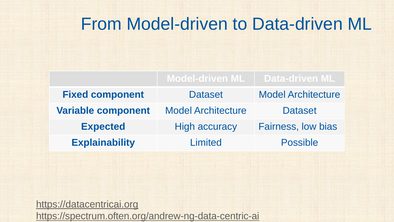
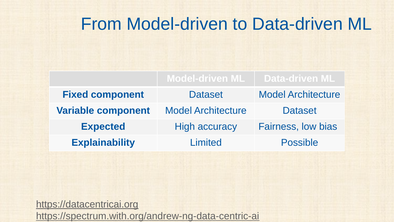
https://spectrum.often.org/andrew-ng-data-centric-ai: https://spectrum.often.org/andrew-ng-data-centric-ai -> https://spectrum.with.org/andrew-ng-data-centric-ai (148, 216)
